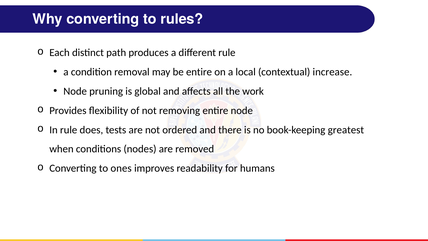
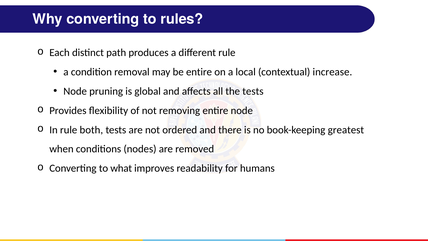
the work: work -> tests (253, 91)
does: does -> both (91, 130)
ones: ones -> what (121, 168)
